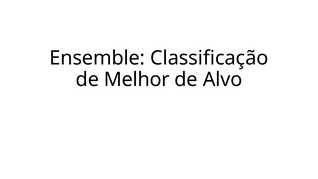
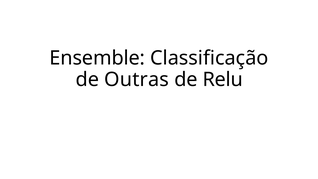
Melhor: Melhor -> Outras (137, 79)
Alvo: Alvo -> Relu (223, 79)
